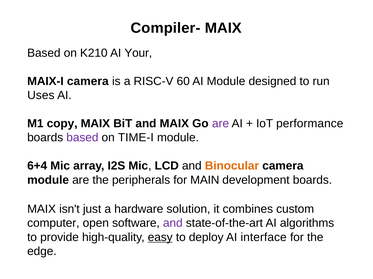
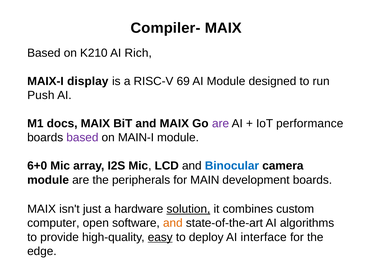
Your: Your -> Rich (138, 53)
MAIX-I camera: camera -> display (88, 81)
60: 60 -> 69 (183, 81)
Uses: Uses -> Push (41, 95)
copy: copy -> docs (62, 124)
TIME-I: TIME-I -> MAIN-I (136, 138)
6+4: 6+4 -> 6+0 (37, 166)
Binocular colour: orange -> blue (232, 166)
solution underline: none -> present (188, 209)
and colour: purple -> orange (173, 224)
